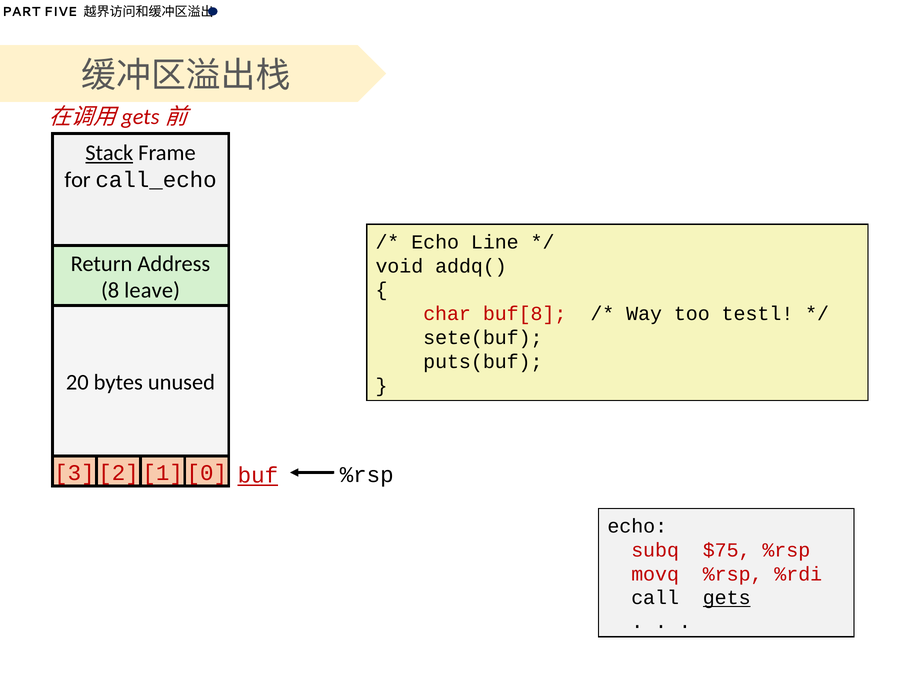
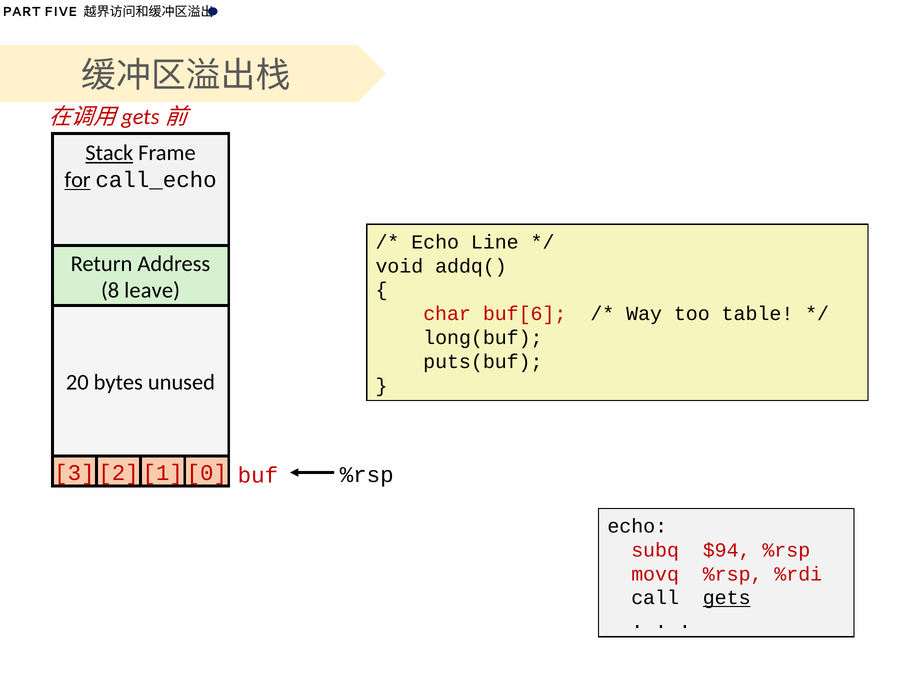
for underline: none -> present (78, 180)
buf[8: buf[8 -> buf[6 (525, 314)
testl: testl -> table (757, 314)
sete(buf: sete(buf -> long(buf (483, 338)
buf underline: present -> none (258, 476)
$75: $75 -> $94 (727, 550)
